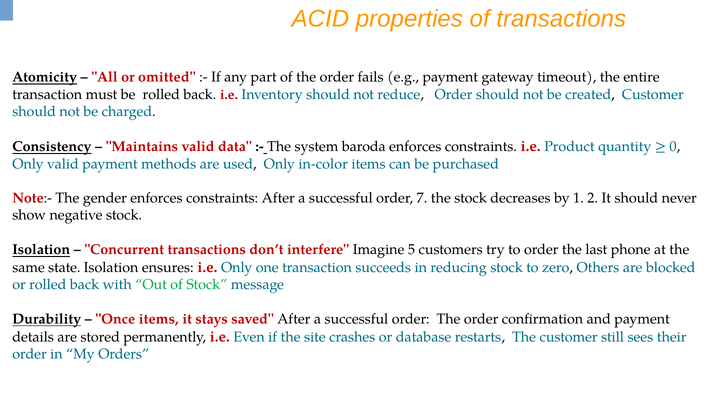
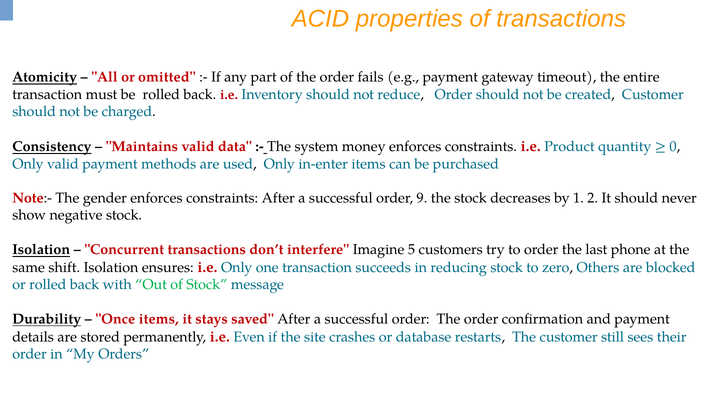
baroda: baroda -> money (364, 147)
in-color: in-color -> in-enter (323, 164)
7: 7 -> 9 (422, 198)
state: state -> shift (64, 267)
